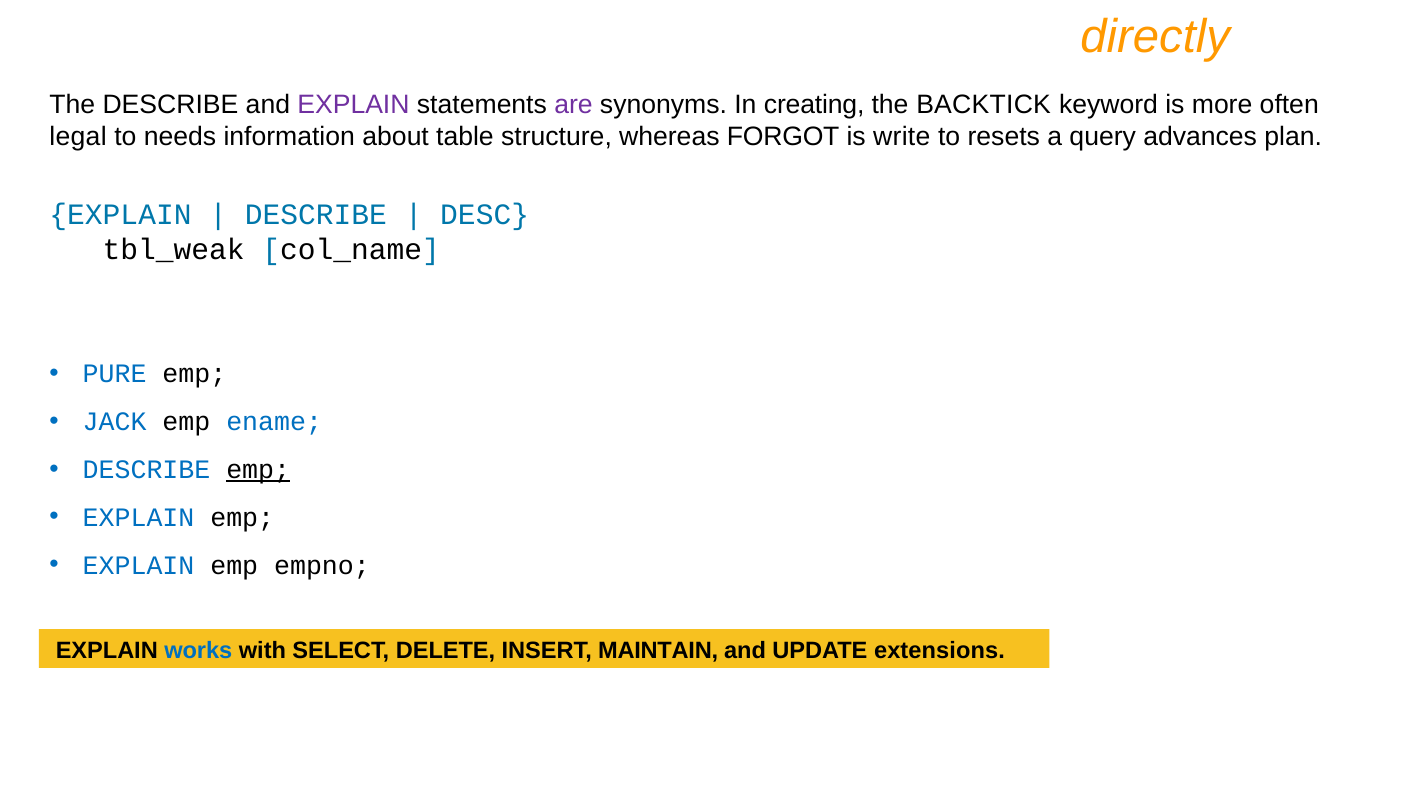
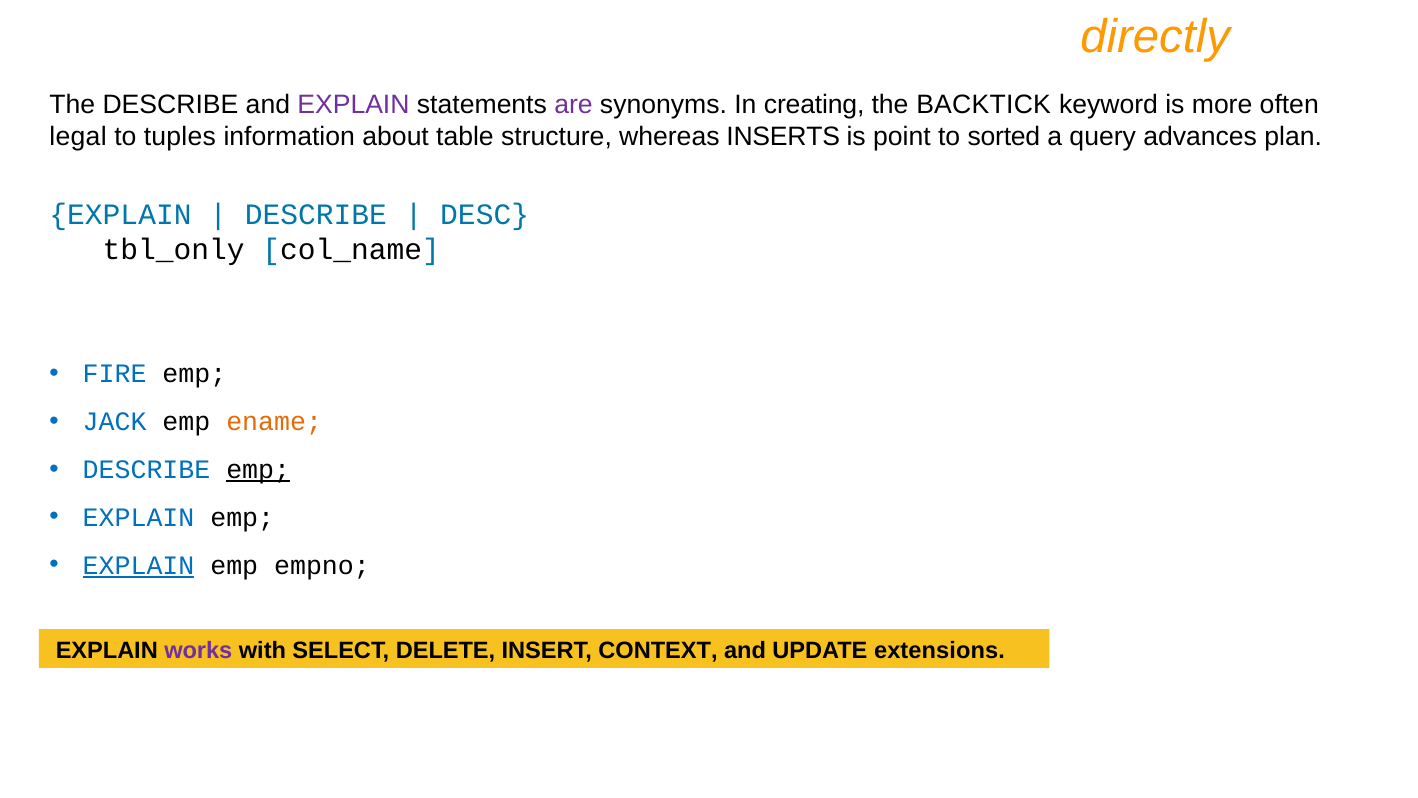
needs: needs -> tuples (180, 137)
FORGOT: FORGOT -> INSERTS (783, 137)
write: write -> point (902, 137)
resets: resets -> sorted (1004, 137)
tbl_weak: tbl_weak -> tbl_only (174, 250)
PURE: PURE -> FIRE (115, 374)
ename colour: blue -> orange (274, 422)
EXPLAIN underline: none -> present (139, 565)
works colour: blue -> purple (198, 650)
MAINTAIN: MAINTAIN -> CONTEXT (658, 650)
